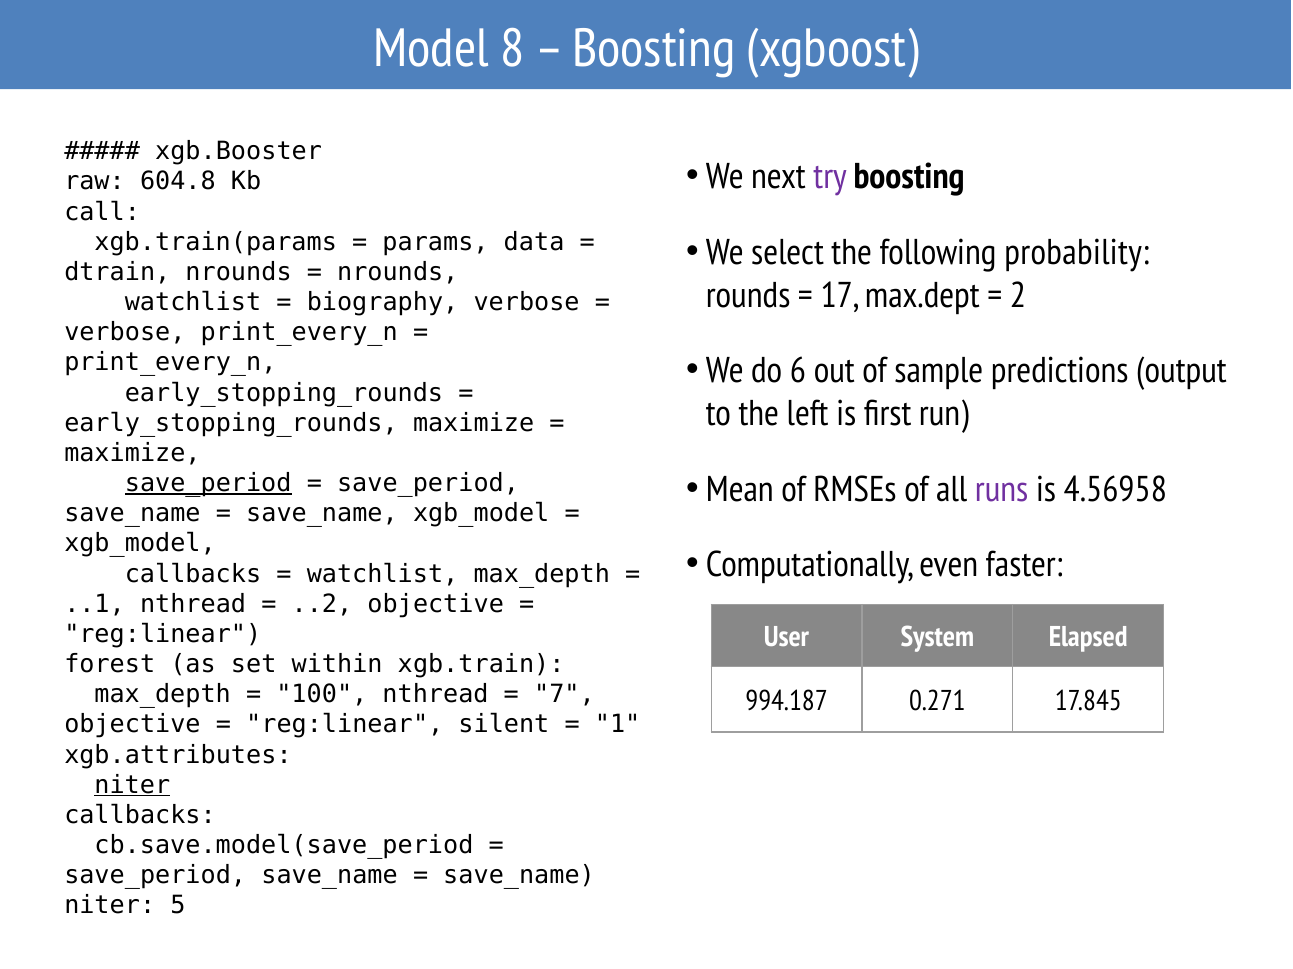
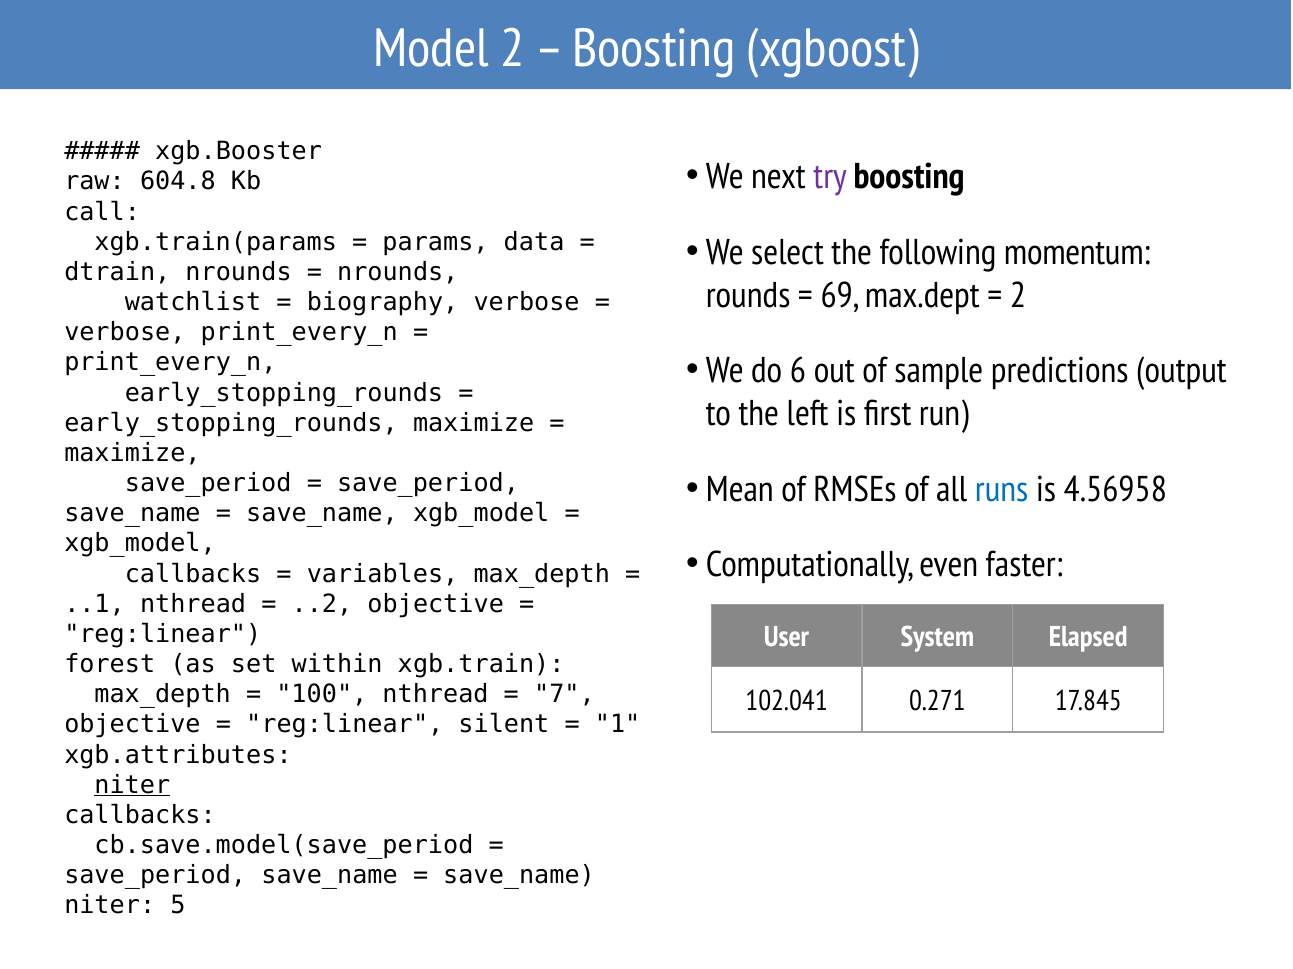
Model 8: 8 -> 2 (513, 48)
probability: probability -> momentum (1077, 253)
17: 17 -> 69 (840, 296)
runs colour: purple -> blue (1002, 490)
save_period underline: present -> none (208, 484)
watchlist: watchlist -> variables (383, 574)
994.187: 994.187 -> 102.041 (787, 701)
